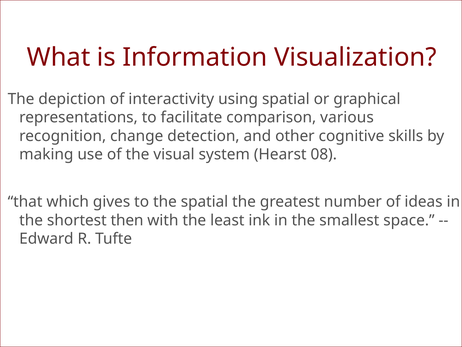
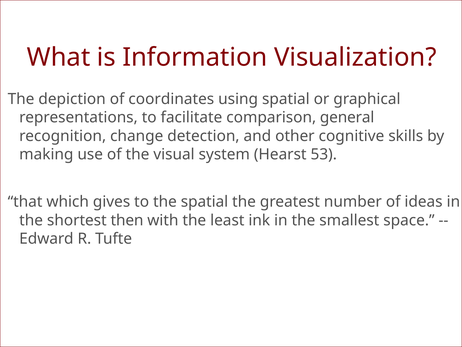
interactivity: interactivity -> coordinates (171, 99)
various: various -> general (347, 117)
08: 08 -> 53 (324, 154)
